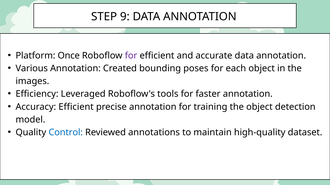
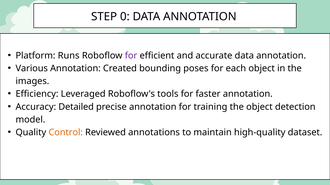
9: 9 -> 0 (125, 17)
Once: Once -> Runs (69, 56)
Accuracy Efficient: Efficient -> Detailed (76, 107)
Control colour: blue -> orange (66, 133)
